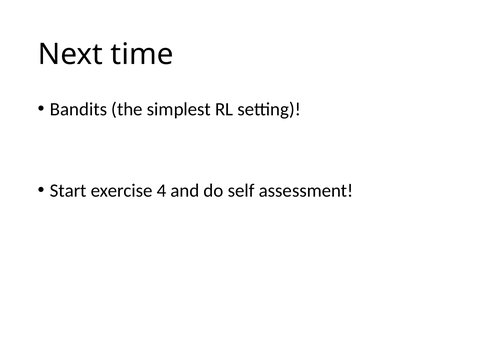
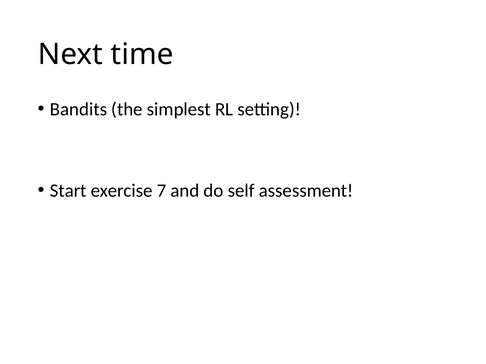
4: 4 -> 7 (162, 191)
